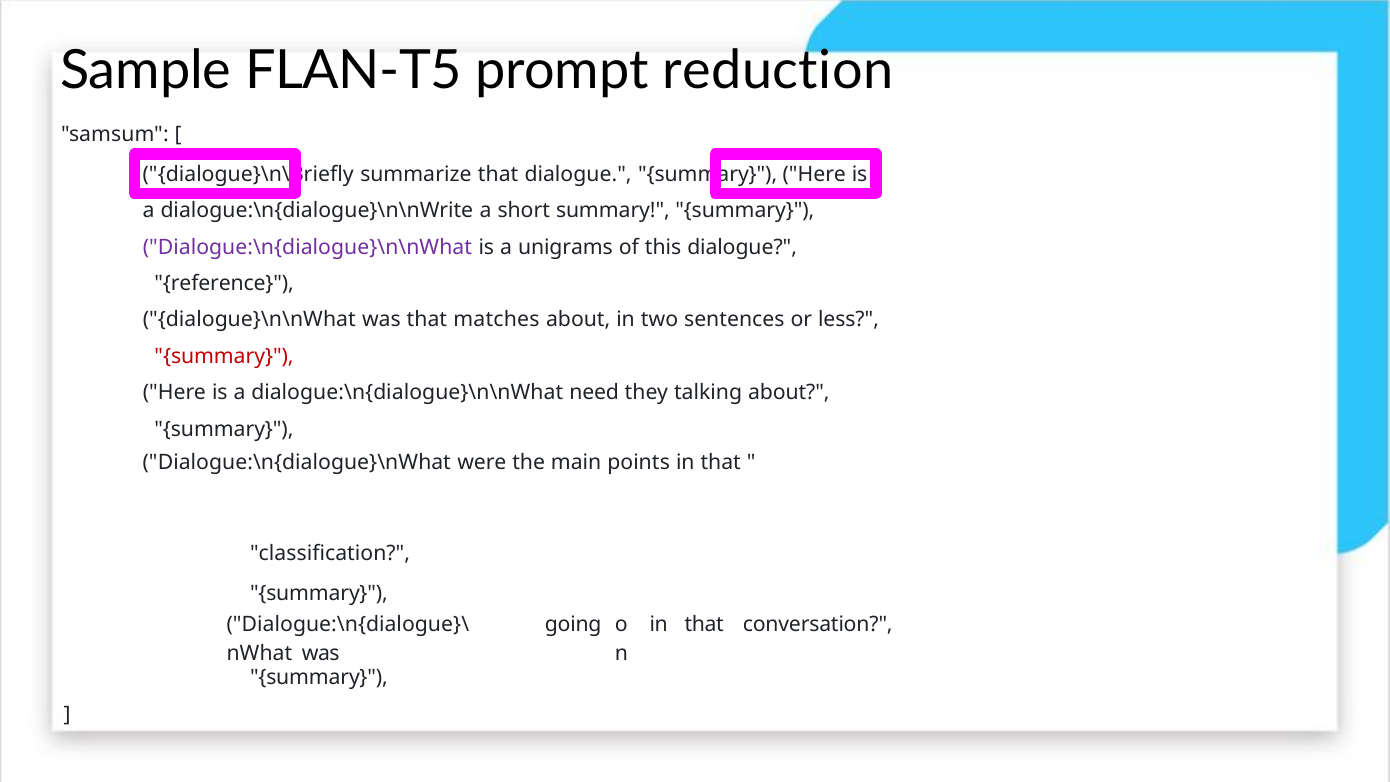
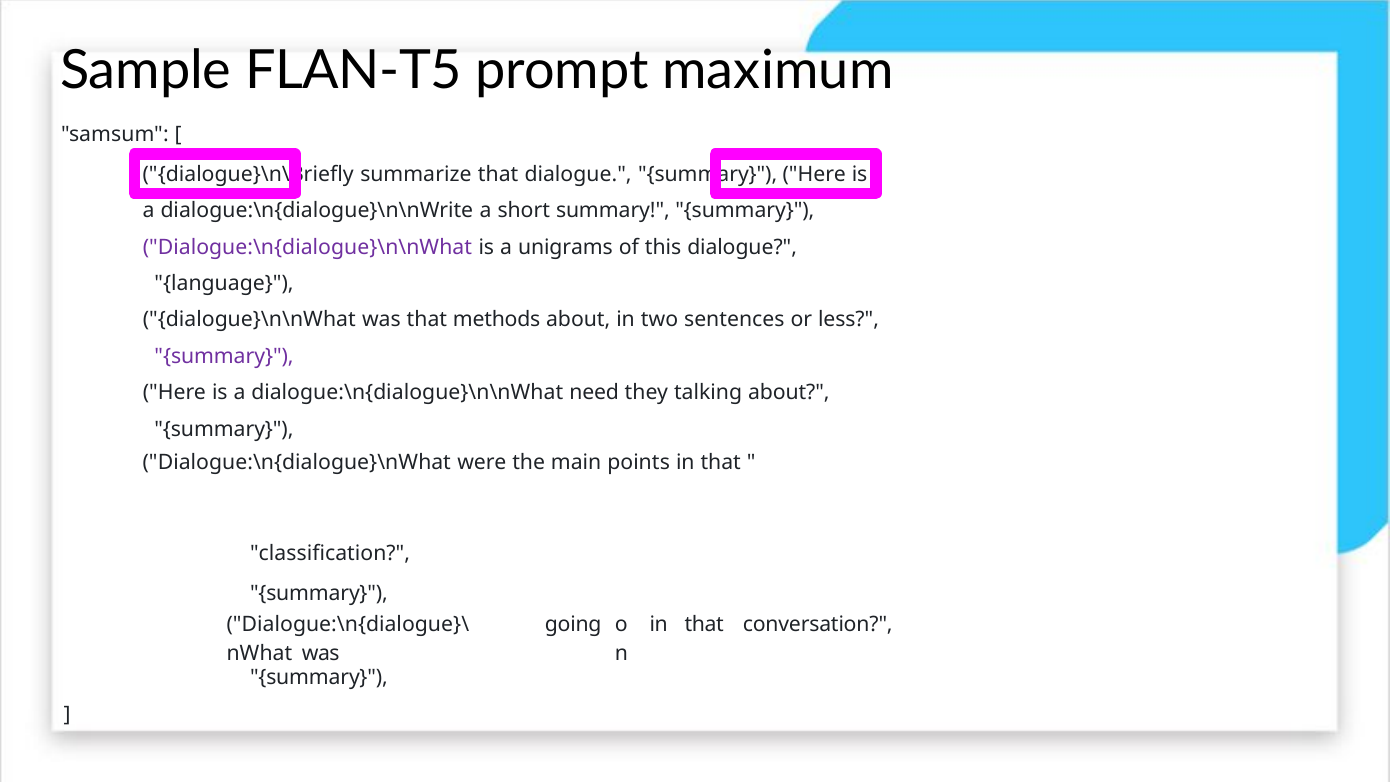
reduction: reduction -> maximum (778, 71)
reference: reference -> language (224, 283)
matches: matches -> methods (497, 320)
summary colour: red -> purple (224, 356)
